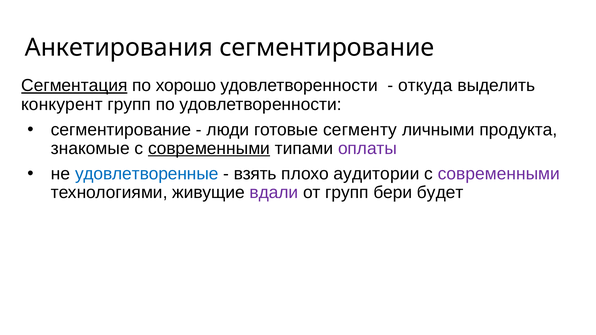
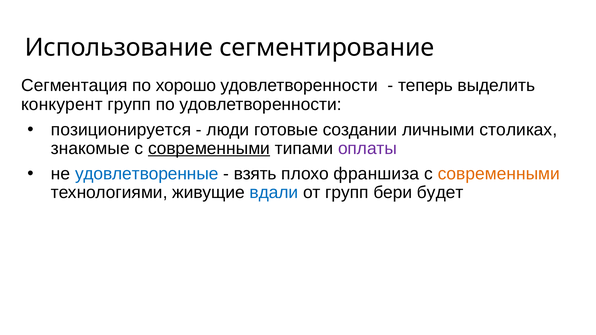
Анкетирования: Анкетирования -> Использование (119, 48)
Сегментация underline: present -> none (74, 86)
откуда: откуда -> теперь (425, 86)
сегментирование: сегментирование -> позиционируется (121, 130)
сегменту: сегменту -> создании (360, 130)
продукта: продукта -> столиках (518, 130)
аудитории: аудитории -> франшиза (376, 174)
современными colour: purple -> orange (499, 174)
вдали colour: purple -> blue (274, 193)
